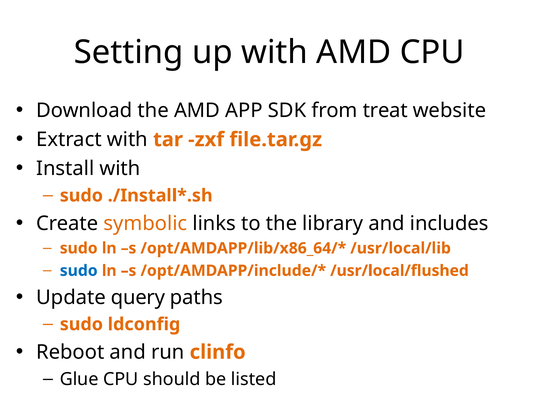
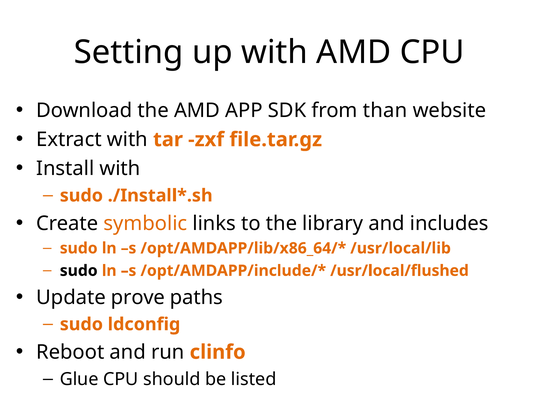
treat: treat -> than (385, 111)
sudo colour: blue -> black (79, 271)
query: query -> prove (138, 298)
